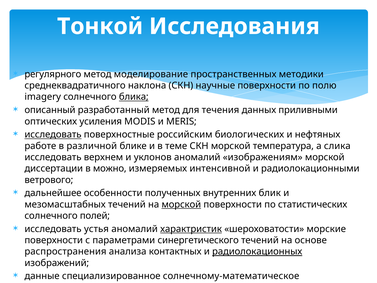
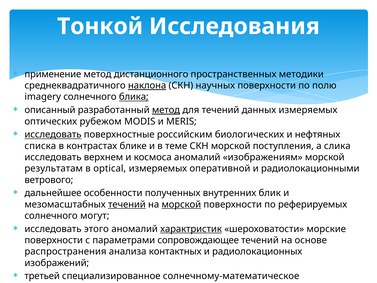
регулярного: регулярного -> применение (53, 74)
моделирование: моделирование -> дистанционного (151, 74)
наклона underline: none -> present (147, 85)
научные: научные -> научных (215, 85)
метод underline: none -> present (166, 110)
для течения: течения -> течений (220, 110)
данных приливными: приливными -> измеряемых (308, 110)
усиления: усиления -> рубежом (101, 121)
работе: работе -> списка (40, 146)
различной: различной -> контрастах (92, 146)
температура: температура -> поступления (283, 146)
уклонов: уклонов -> космоса (153, 157)
диссертации: диссертации -> результатам (54, 168)
можно: можно -> optical (110, 168)
интенсивной: интенсивной -> оперативной (220, 168)
течений underline: none -> present (127, 204)
статистических: статистических -> реферируемых (313, 204)
полей: полей -> могут (95, 216)
устья: устья -> этого (96, 229)
параметрами синергетического: синергетического -> сопровождающее (198, 240)
радиолокационных underline: present -> none (257, 251)
данные: данные -> третьей (42, 276)
